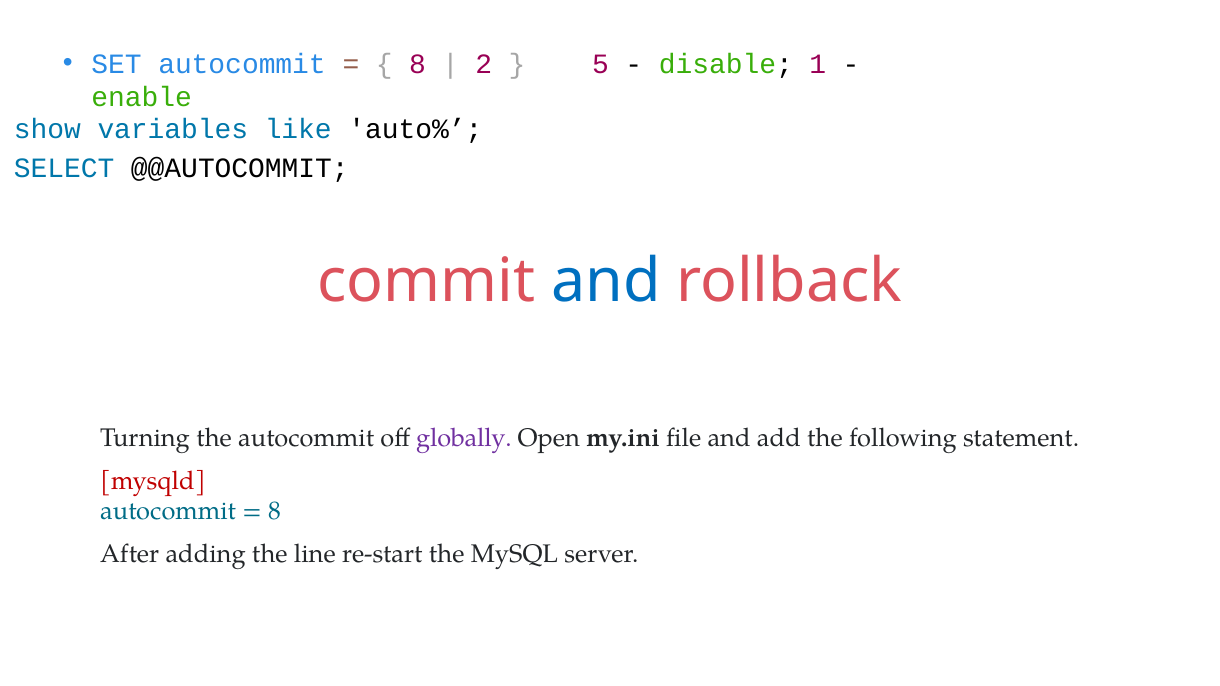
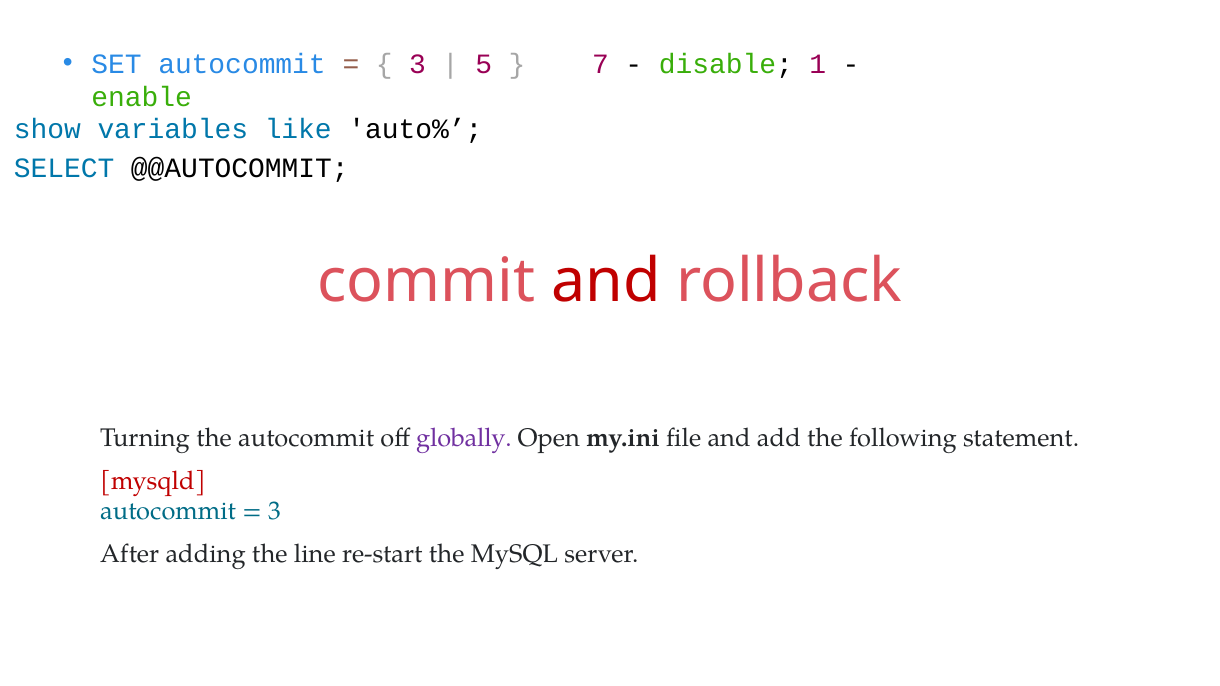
8: 8 -> 3 (417, 64)
2: 2 -> 5 (484, 64)
5: 5 -> 7 (601, 64)
and colour: blue -> red (606, 282)
8: 8 -> 3 (274, 512)
